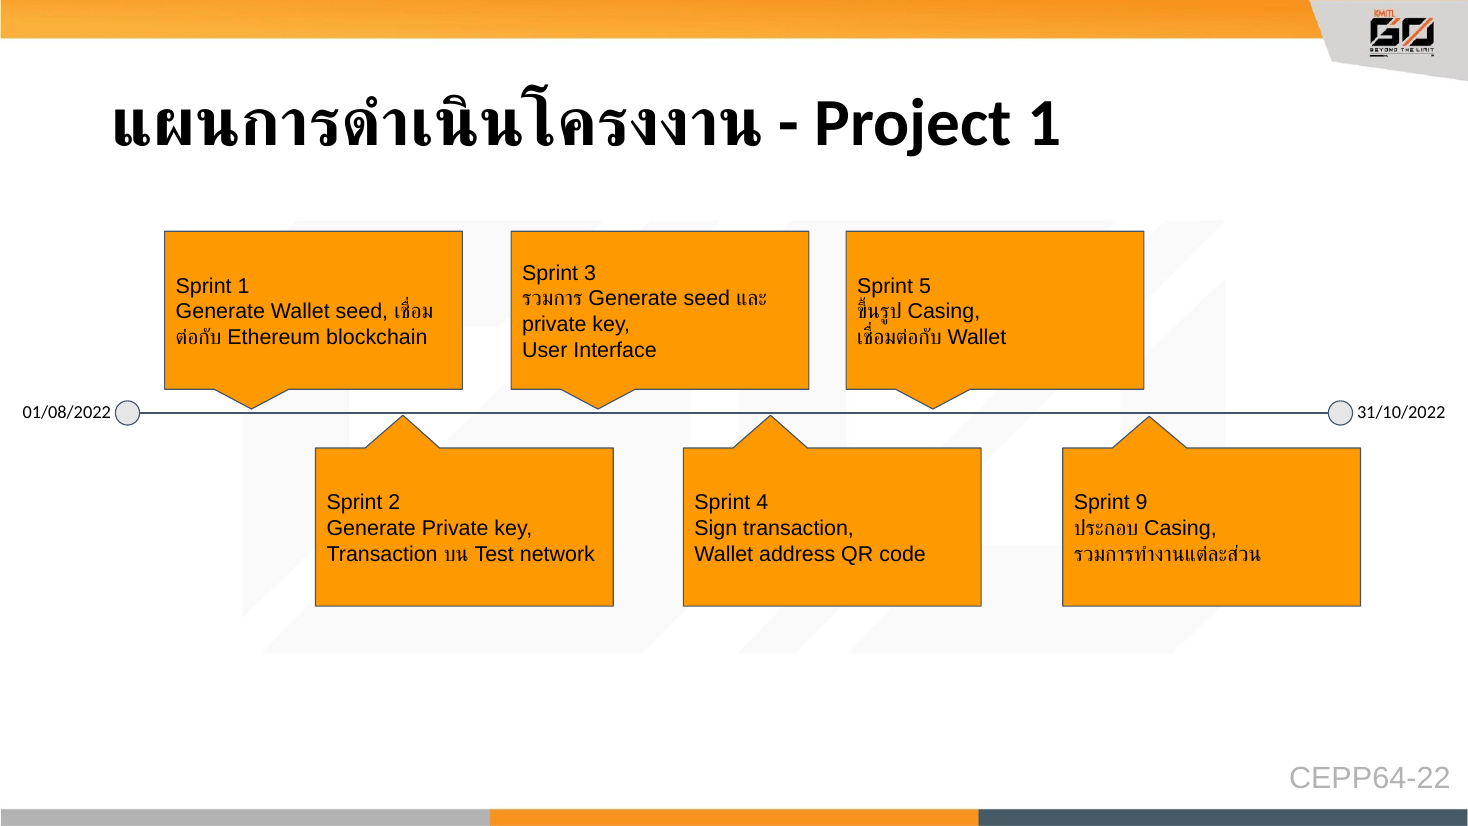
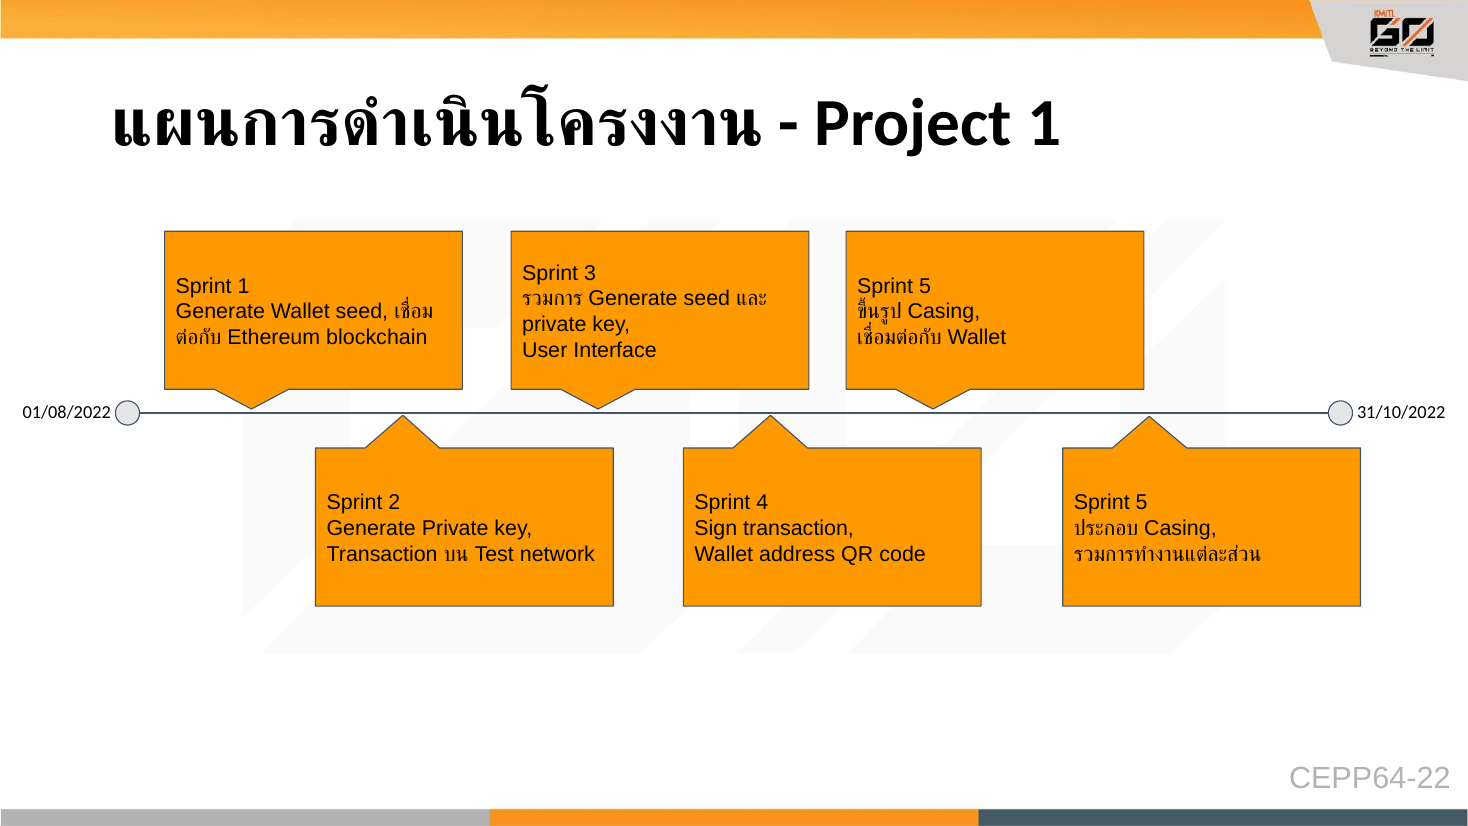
9: 9 -> 5 (1142, 503)
